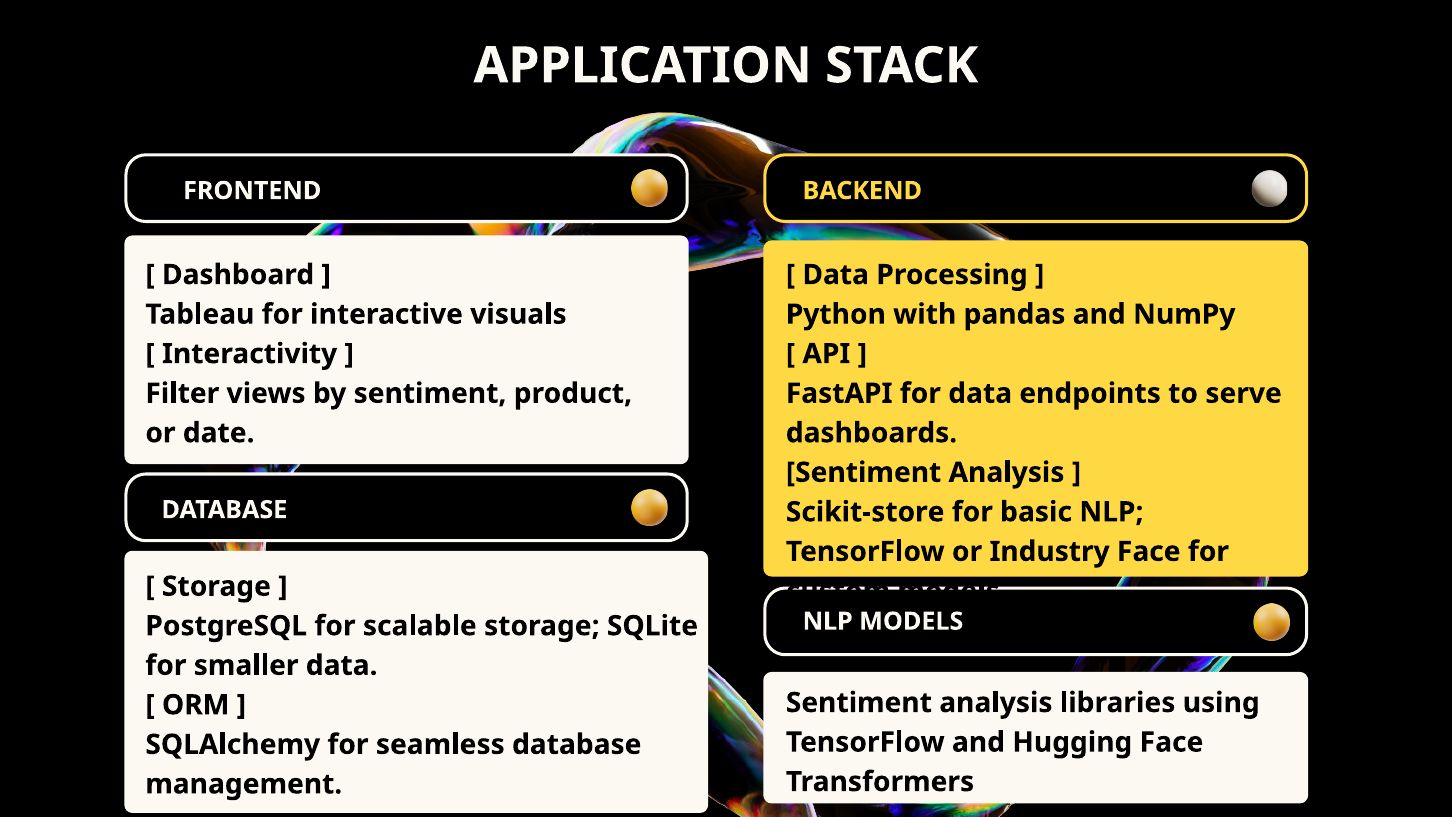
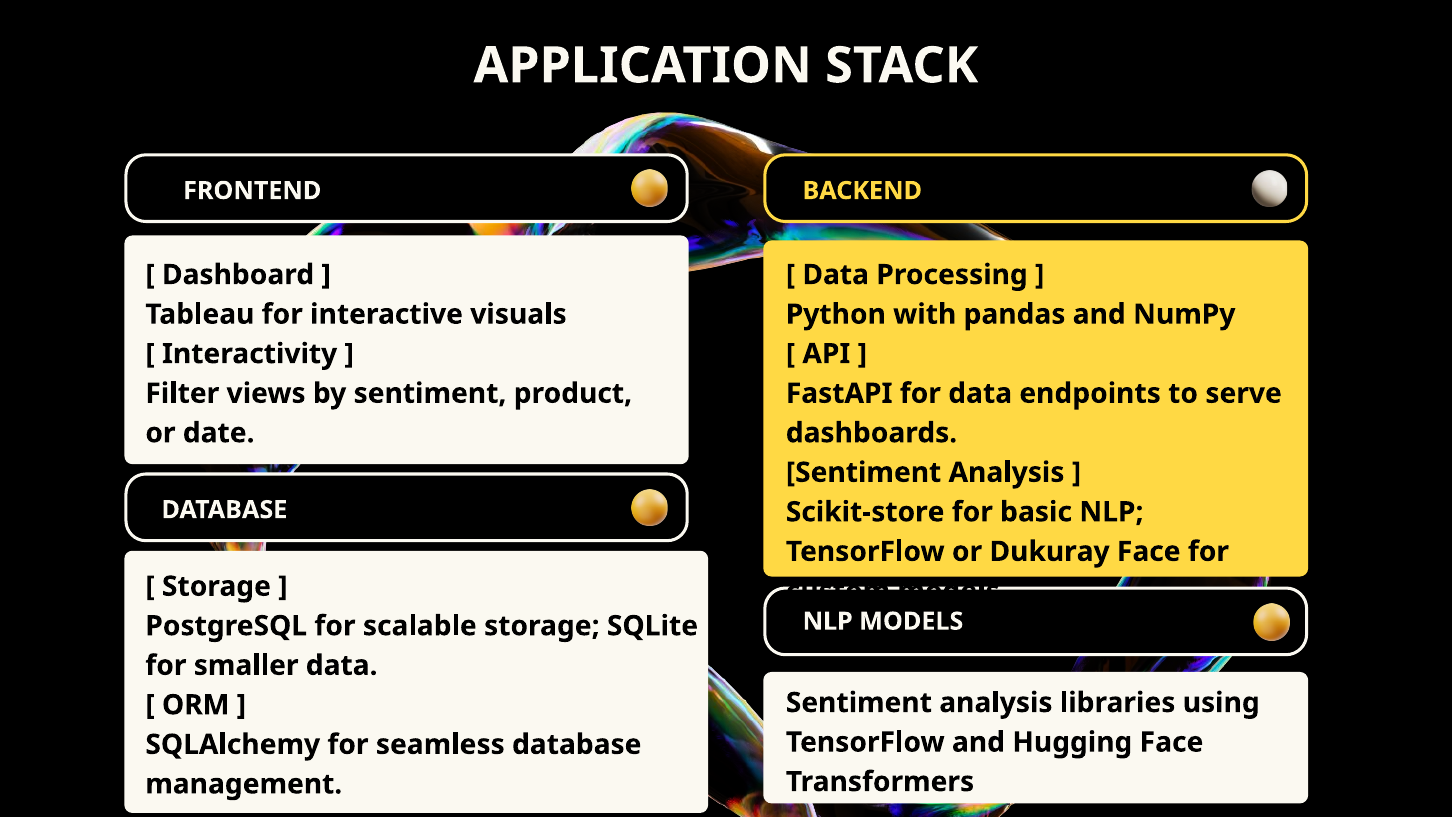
Industry: Industry -> Dukuray (1050, 551)
